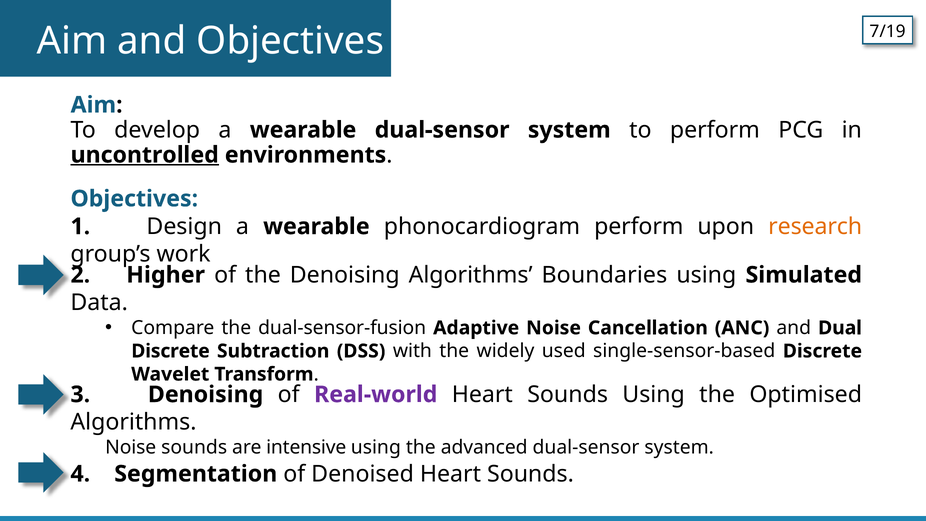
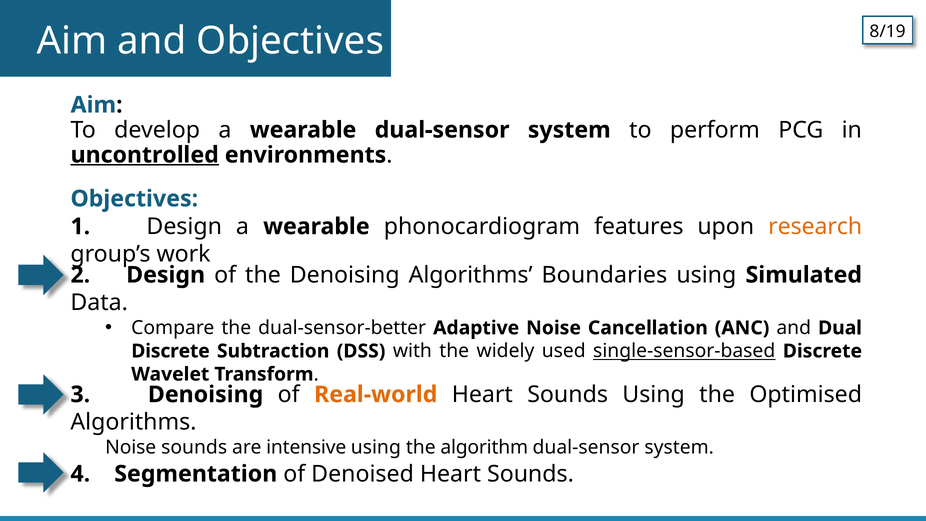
7/19: 7/19 -> 8/19 (888, 31)
phonocardiogram perform: perform -> features (639, 226)
2 Higher: Higher -> Design (166, 275)
dual-sensor-fusion: dual-sensor-fusion -> dual-sensor-better (342, 328)
single-sensor-based underline: none -> present (684, 351)
Real-world colour: purple -> orange (376, 394)
advanced: advanced -> algorithm (484, 447)
